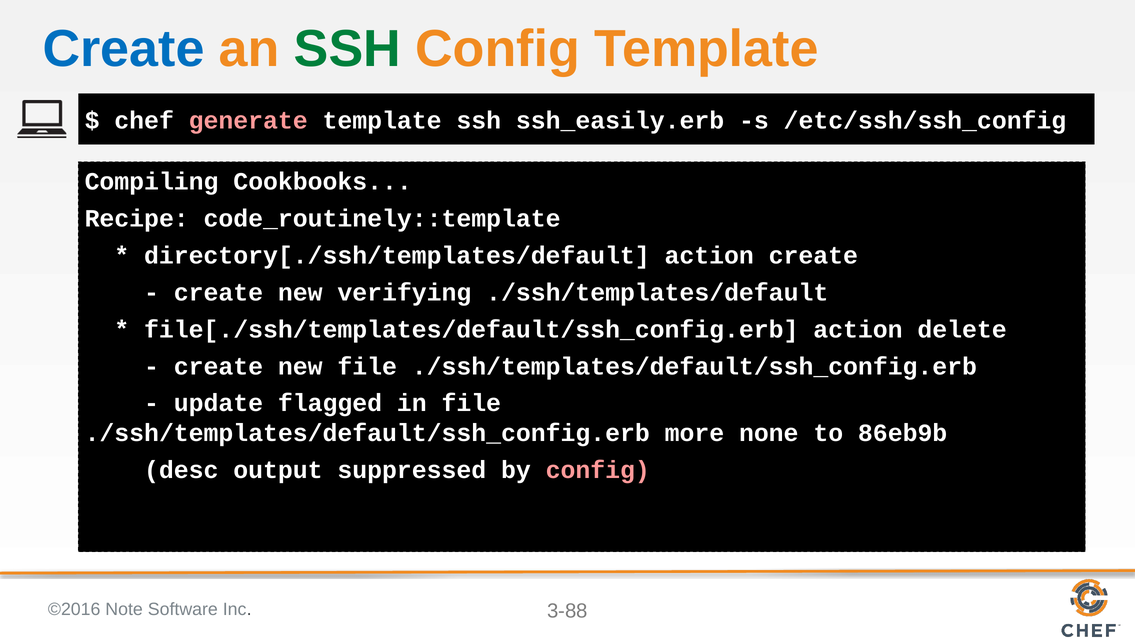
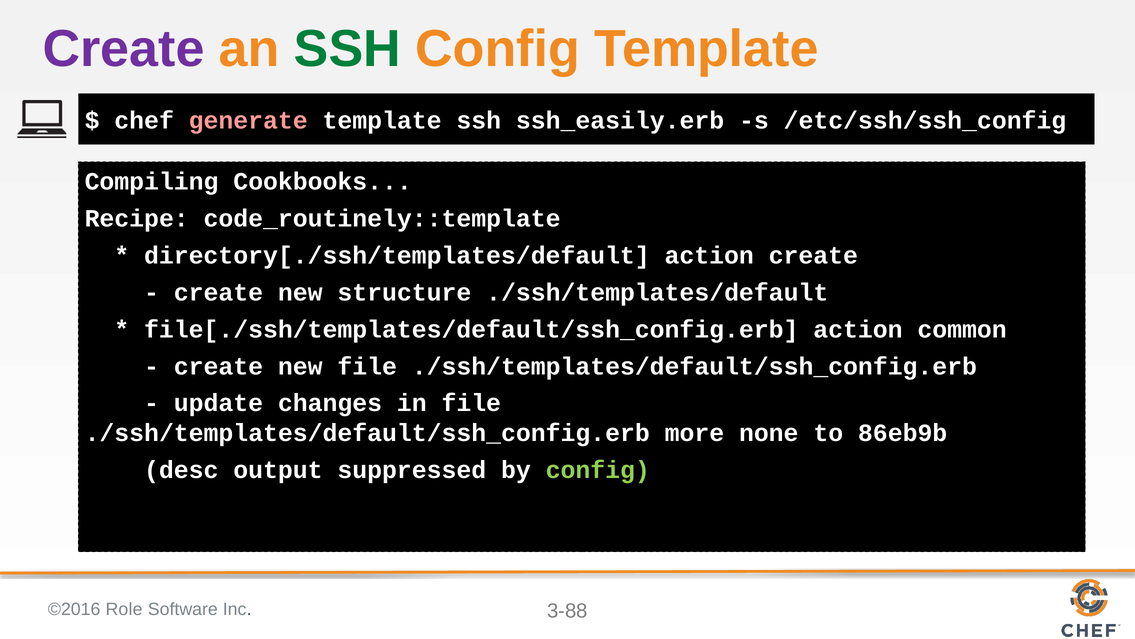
Create colour: blue -> purple (124, 49)
verifying: verifying -> structure (404, 292)
delete: delete -> common (962, 329)
flagged: flagged -> changes (330, 403)
config colour: pink -> light green (598, 470)
Note: Note -> Role (124, 609)
